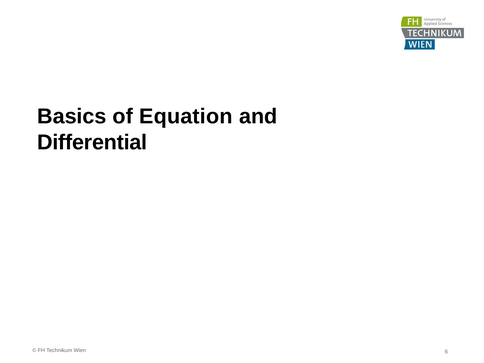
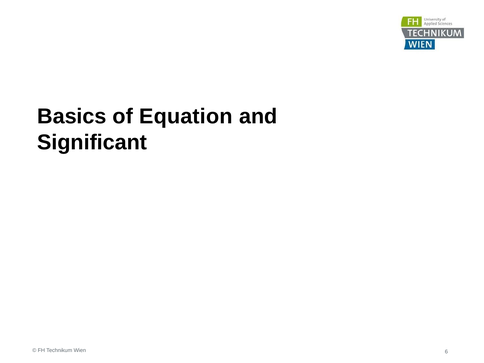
Differential: Differential -> Significant (92, 142)
